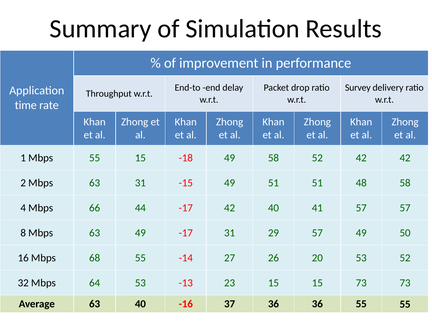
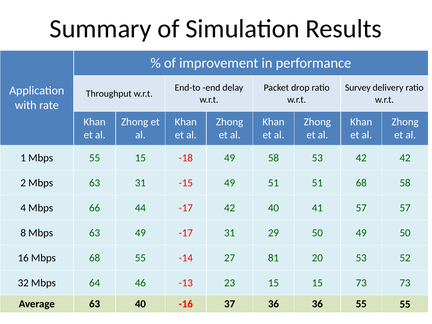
time: time -> with (26, 105)
58 52: 52 -> 53 (317, 158)
51 48: 48 -> 68 (361, 183)
29 57: 57 -> 50 (317, 233)
26: 26 -> 81 (273, 258)
64 53: 53 -> 46 (140, 283)
